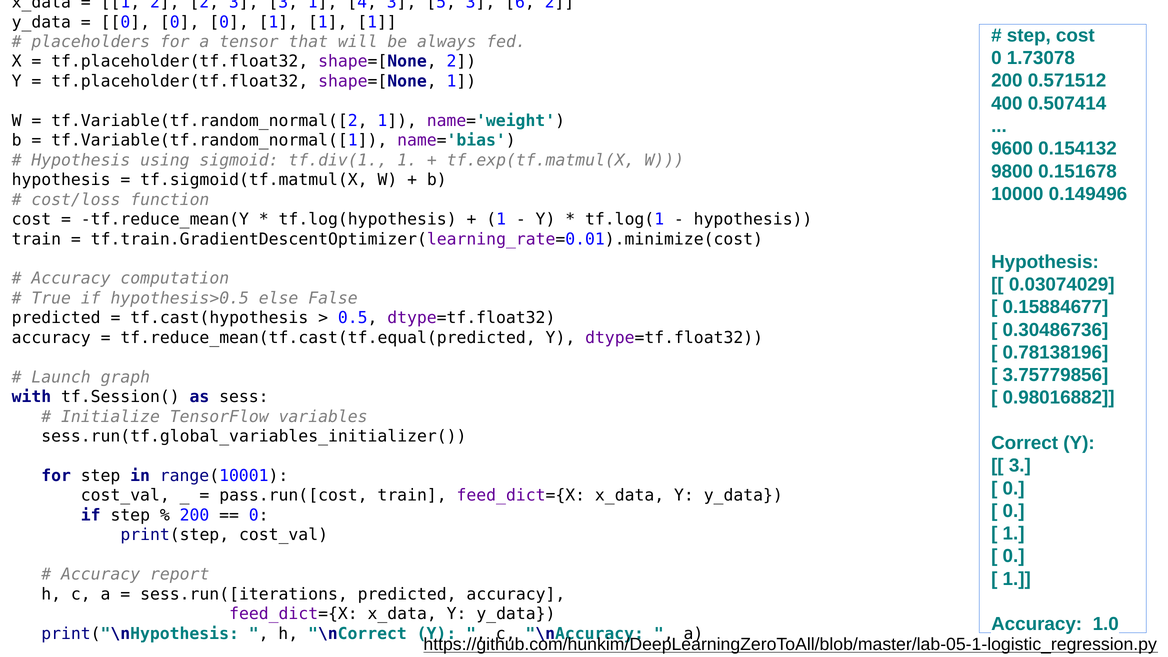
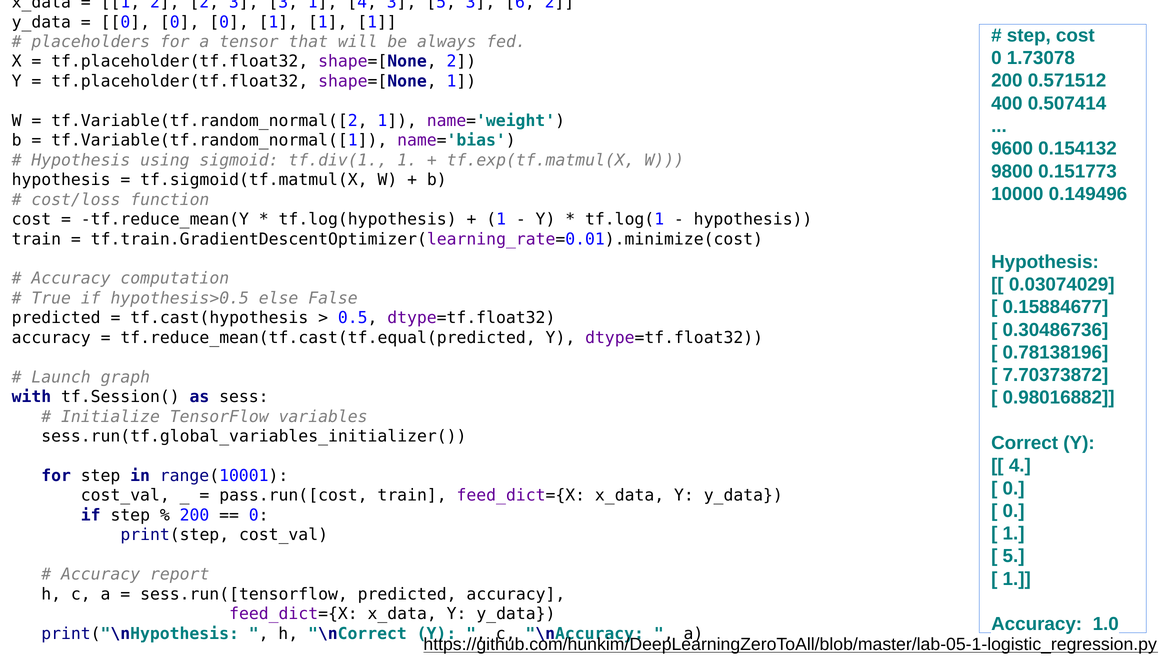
0.151678: 0.151678 -> 0.151773 (1077, 171)
3.75779856: 3.75779856 -> 7.70373872 (1055, 375)
3: 3 -> 4 (1020, 466)
0: 0 -> 5 (1014, 556)
sess.run([iterations: sess.run([iterations -> sess.run([tensorflow (244, 594)
